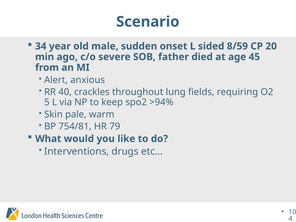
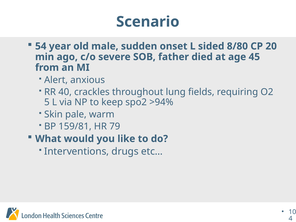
34: 34 -> 54 (41, 46)
8/59: 8/59 -> 8/80 (237, 46)
754/81: 754/81 -> 159/81 (75, 126)
